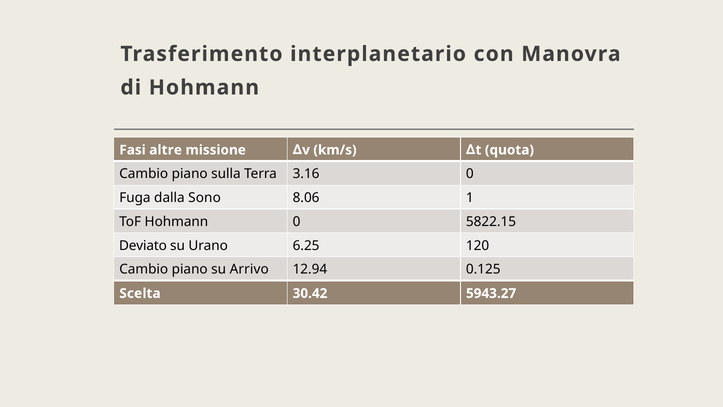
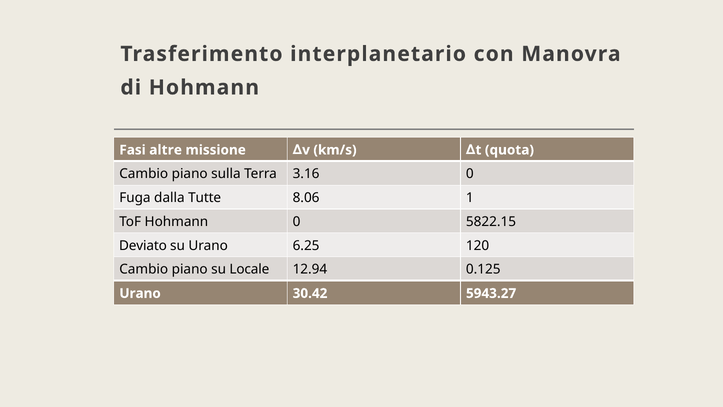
Sono: Sono -> Tutte (205, 198)
Arrivo: Arrivo -> Locale (249, 269)
Scelta: Scelta -> Urano (140, 293)
